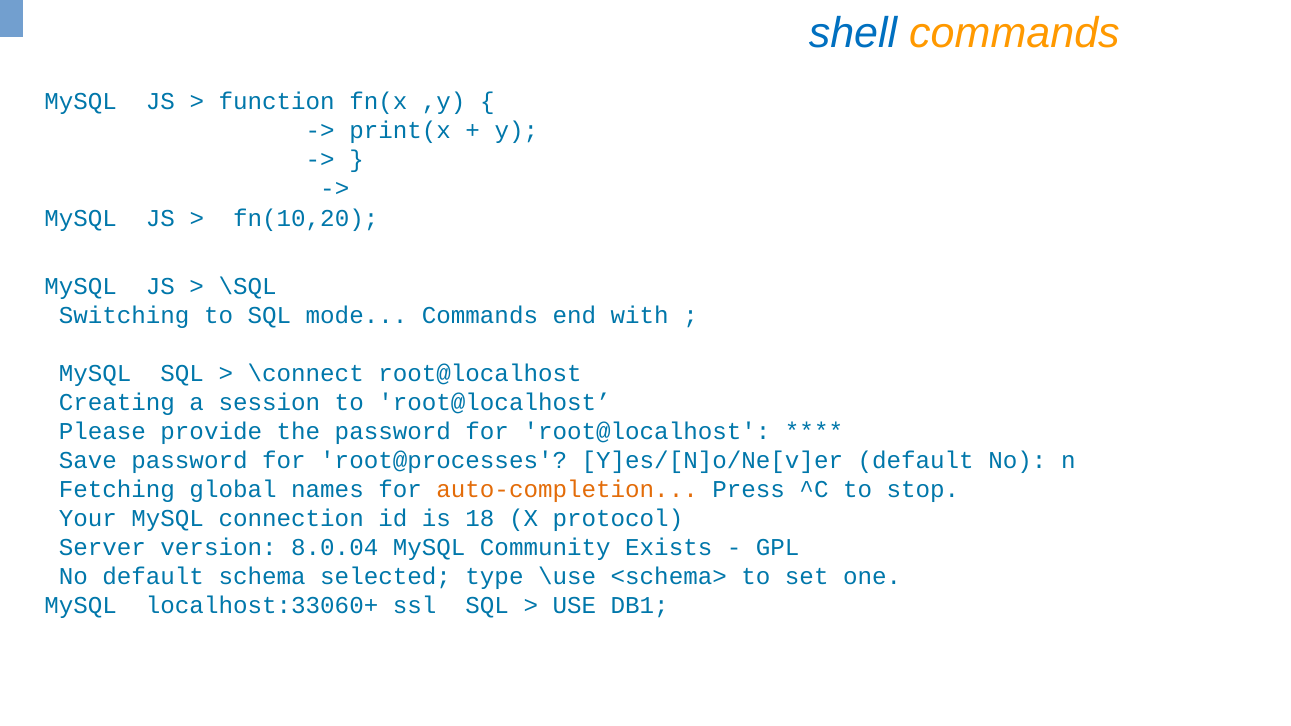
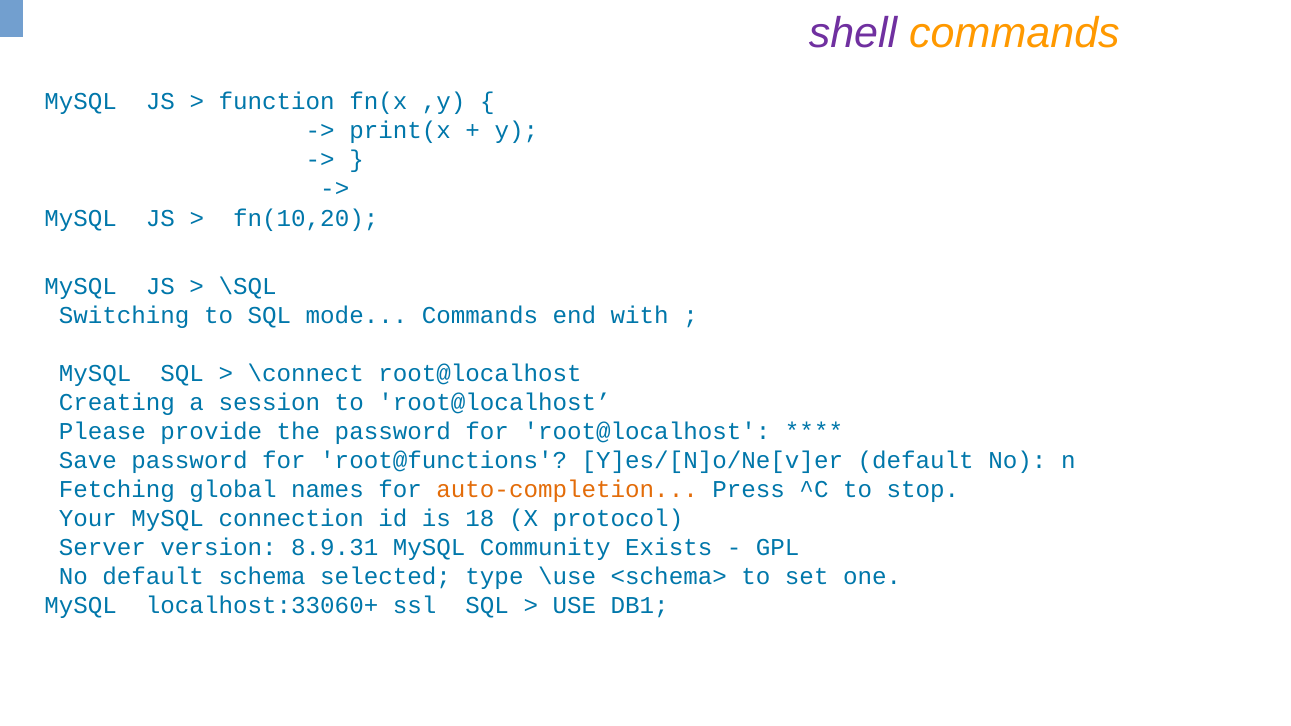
shell colour: blue -> purple (853, 34)
root@processes: root@processes -> root@functions (444, 461)
8.0.04: 8.0.04 -> 8.9.31 (335, 548)
